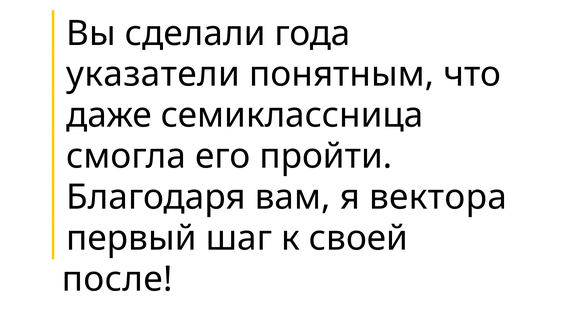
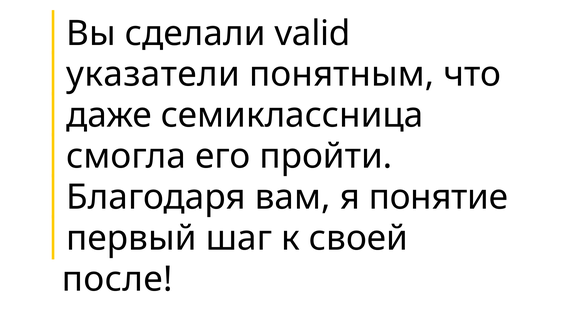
года: года -> valid (312, 33)
вектора: вектора -> понятие (438, 197)
